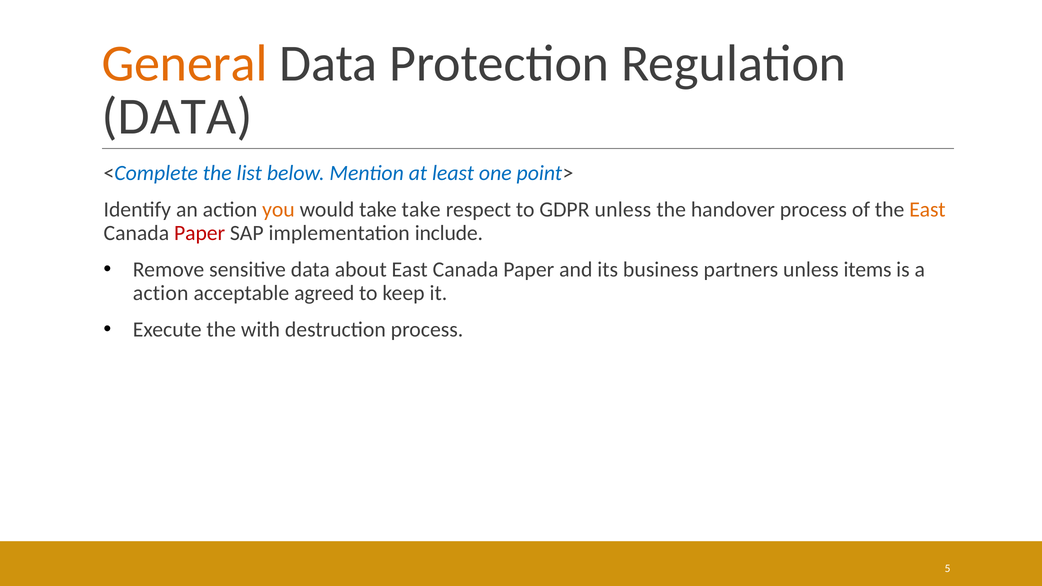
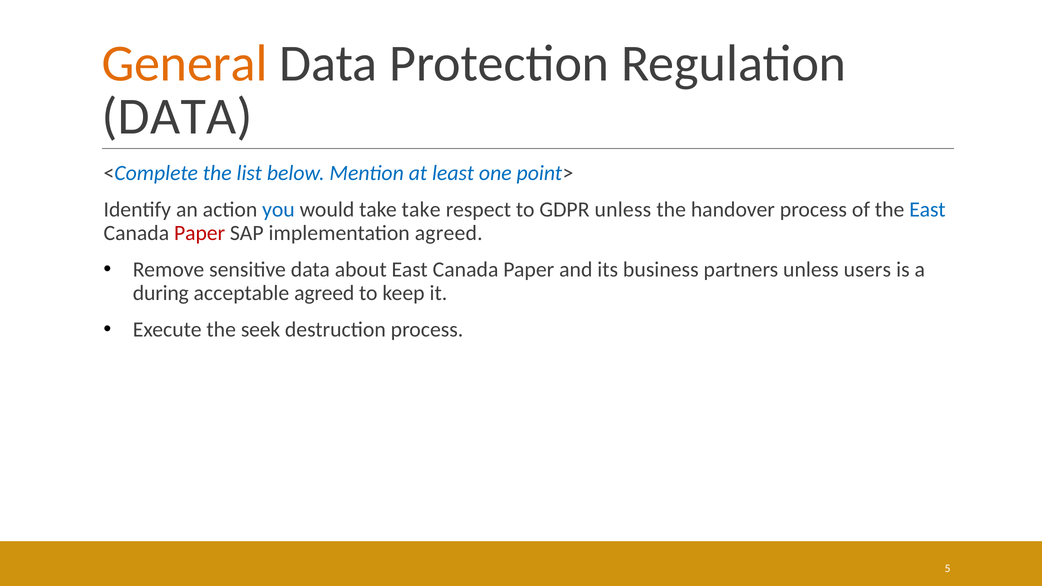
you colour: orange -> blue (278, 210)
East colour: orange -> blue (927, 210)
implementation include: include -> agreed (449, 233)
items: items -> users (867, 270)
action: action -> during (161, 293)
with: with -> seek (261, 330)
